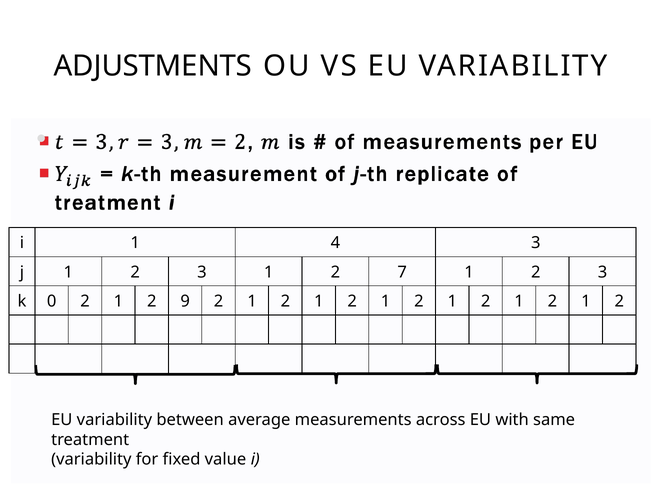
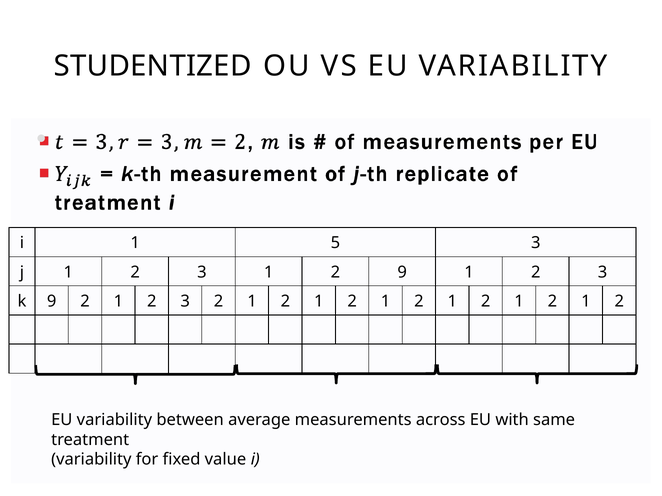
ADJUSTMENTS: ADJUSTMENTS -> STUDENTIZED (153, 66)
4: 4 -> 5 (335, 243)
2 7: 7 -> 9 (402, 272)
k 0: 0 -> 9 (52, 302)
2 1 2 9: 9 -> 3 (185, 302)
